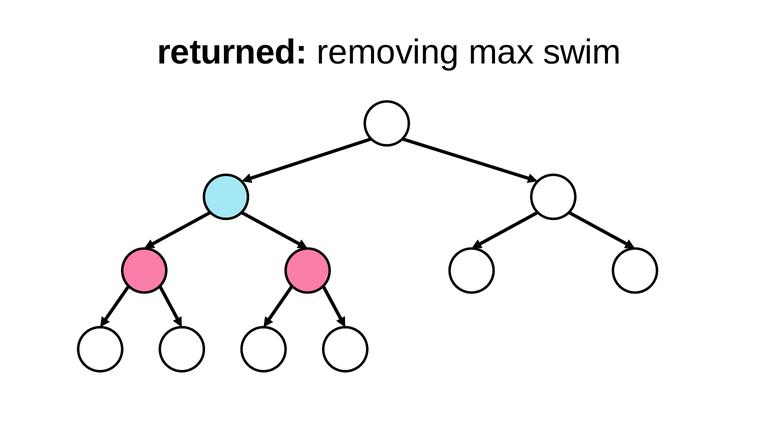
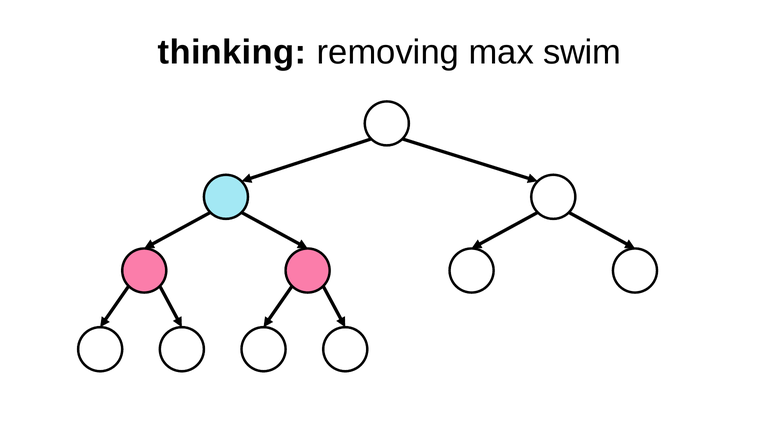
returned: returned -> thinking (232, 52)
